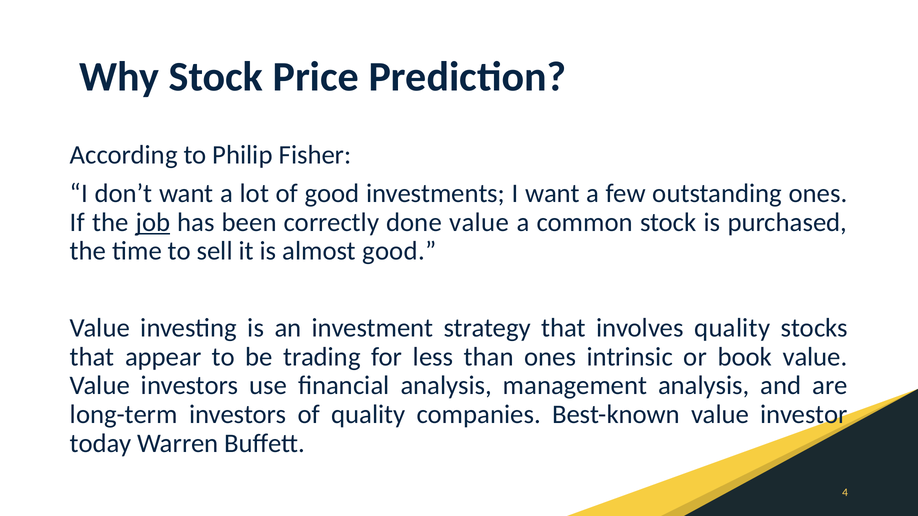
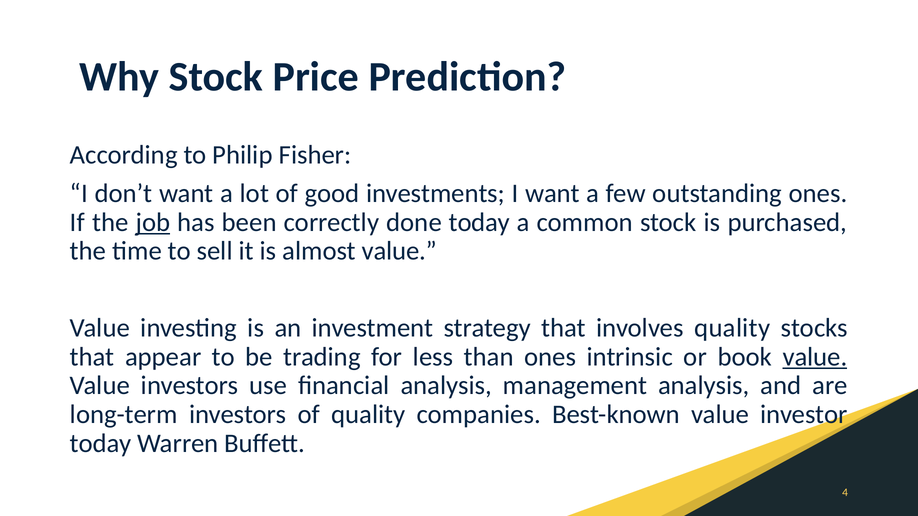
done value: value -> today (479, 222)
almost good: good -> value (400, 251)
value underline: none -> present (815, 357)
